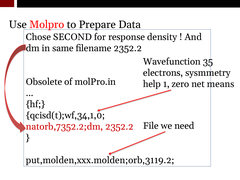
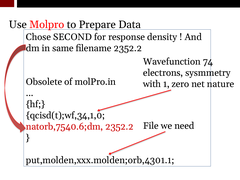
35: 35 -> 74 (208, 62)
help: help -> with (152, 84)
means: means -> nature (221, 84)
natorb,7352.2;dm: natorb,7352.2;dm -> natorb,7540.6;dm (65, 127)
put,molden,xxx.molden;orb,3119.2: put,molden,xxx.molden;orb,3119.2 -> put,molden,xxx.molden;orb,4301.1 (100, 160)
